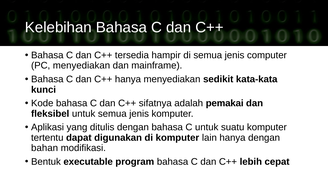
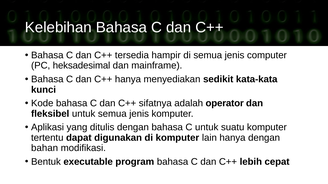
PC menyediakan: menyediakan -> heksadesimal (82, 66)
pemakai: pemakai -> operator (225, 104)
